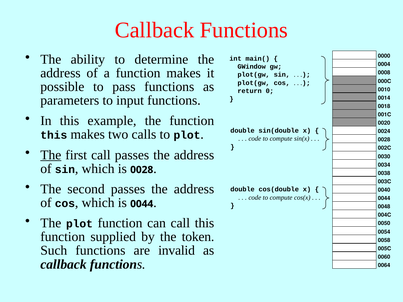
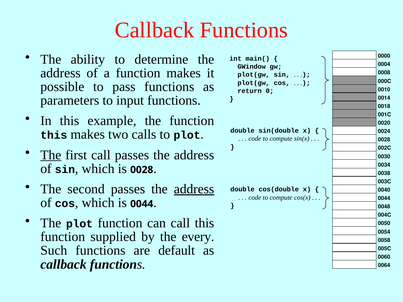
address underline: none -> present (194, 189)
token: token -> every (198, 237)
invalid: invalid -> default (177, 251)
